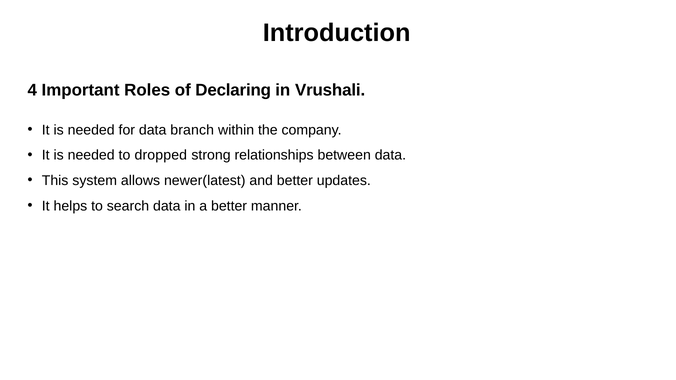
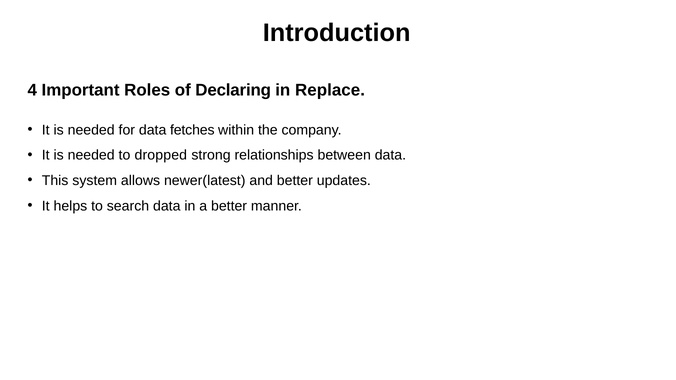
Vrushali: Vrushali -> Replace (330, 90)
branch: branch -> fetches (192, 130)
